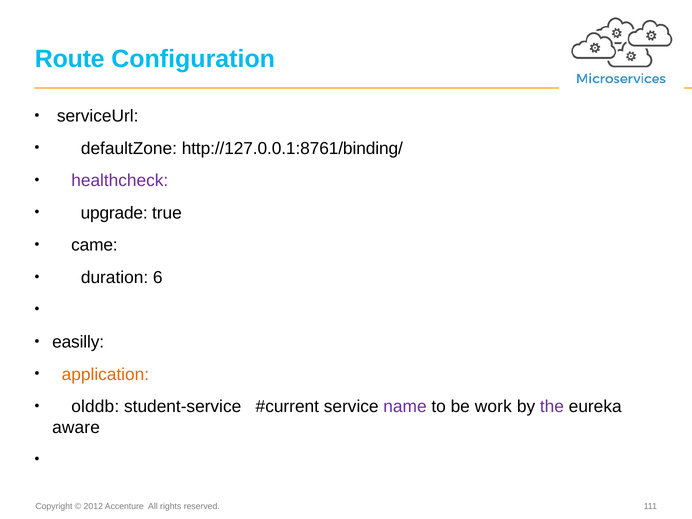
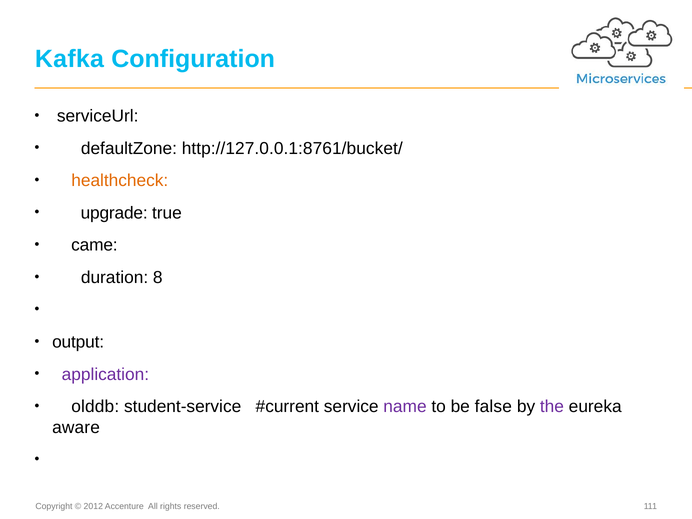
Route: Route -> Kafka (69, 59)
http://127.0.0.1:8761/binding/: http://127.0.0.1:8761/binding/ -> http://127.0.0.1:8761/bucket/ (292, 148)
healthcheck colour: purple -> orange (120, 181)
6: 6 -> 8 (158, 278)
easilly: easilly -> output (78, 342)
application colour: orange -> purple (105, 374)
work: work -> false (493, 407)
